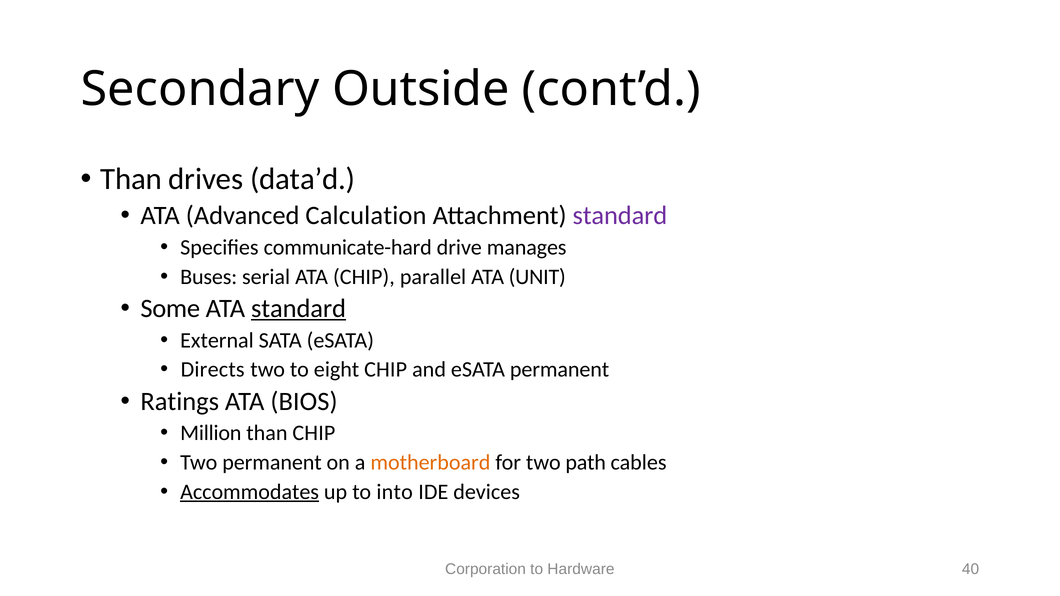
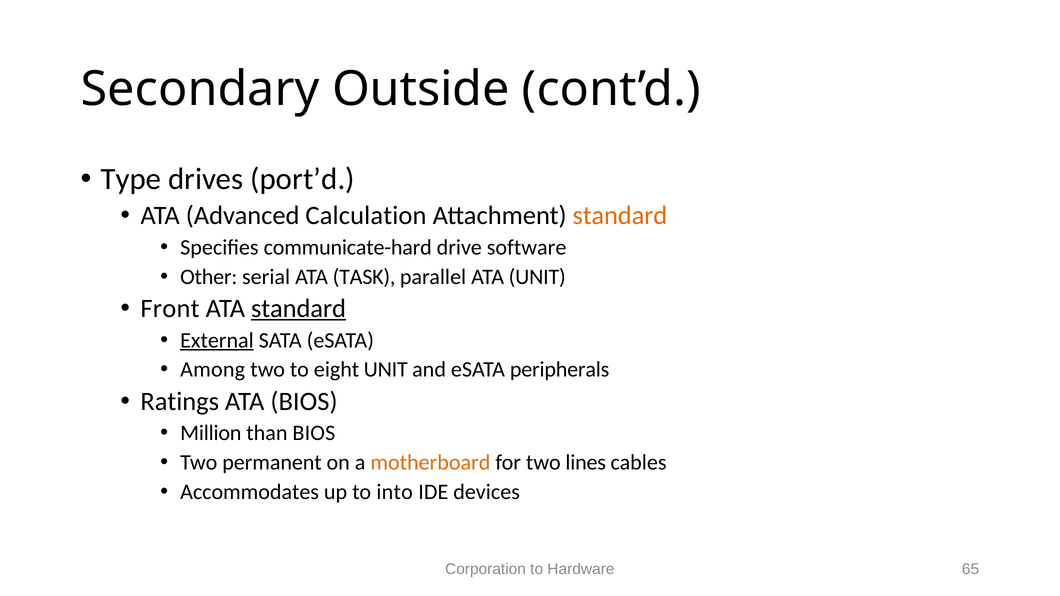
Than: Than -> Type (131, 179)
data’d: data’d -> port’d (302, 179)
standard colour: purple -> orange (620, 216)
manages: manages -> software (527, 247)
Buses: Buses -> Other (209, 277)
ATA CHIP: CHIP -> TASK (364, 277)
Some: Some -> Front (170, 309)
External underline: none -> present (217, 340)
Directs: Directs -> Among (213, 370)
eight CHIP: CHIP -> UNIT (386, 370)
eSATA permanent: permanent -> peripherals (560, 370)
than CHIP: CHIP -> BIOS (314, 433)
path: path -> lines (586, 463)
Accommodates underline: present -> none (250, 492)
40: 40 -> 65 (971, 570)
